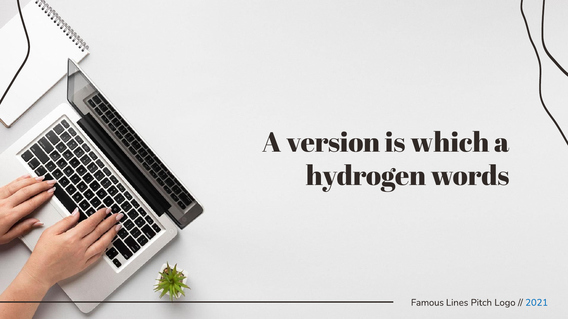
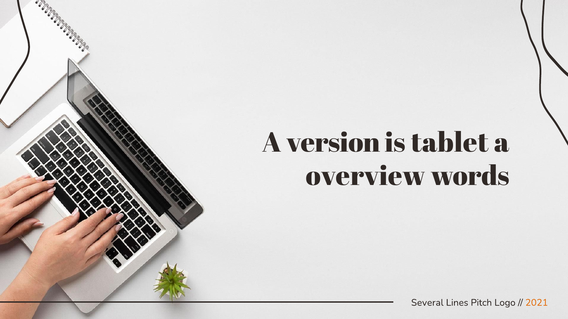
which: which -> tablet (450, 143)
hydrogen: hydrogen -> overview (366, 176)
Famous: Famous -> Several (427, 303)
2021 colour: blue -> orange (537, 303)
